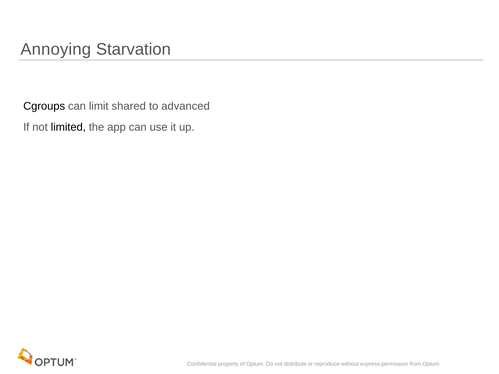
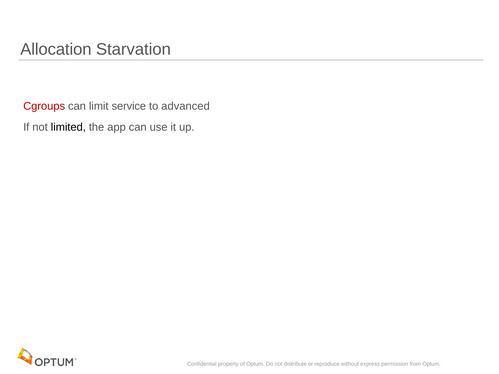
Annoying: Annoying -> Allocation (56, 50)
Cgroups colour: black -> red (44, 106)
shared: shared -> service (129, 106)
